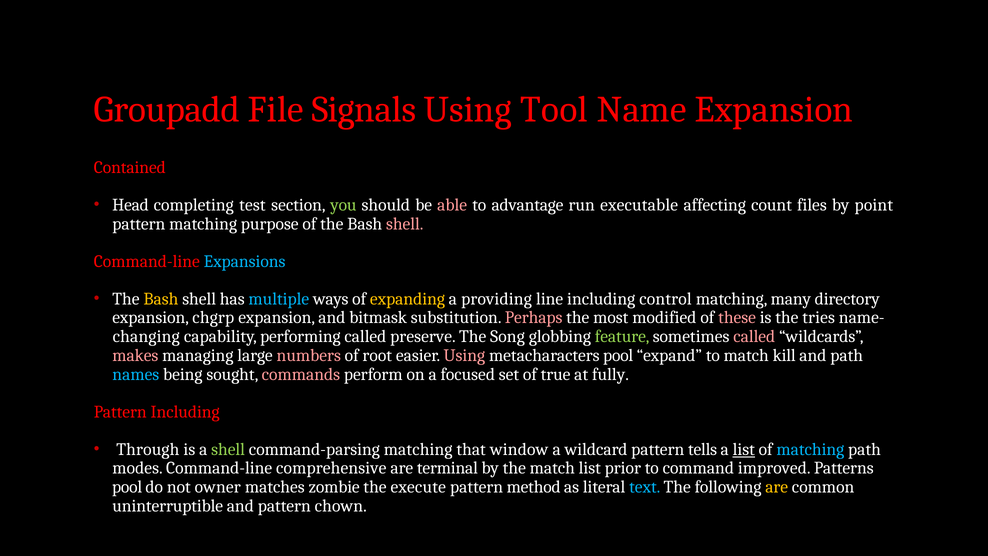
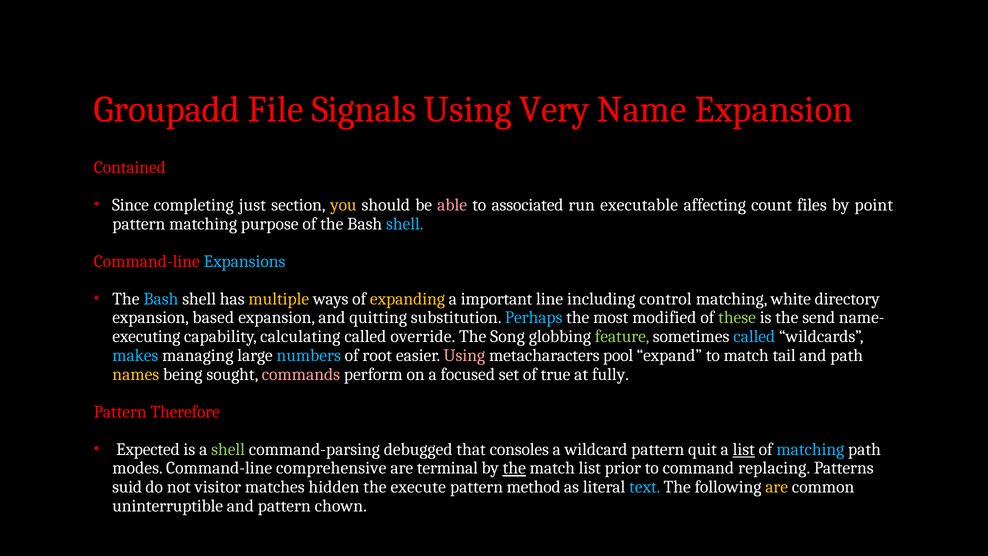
Tool: Tool -> Very (554, 109)
Head: Head -> Since (130, 205)
test: test -> just (252, 205)
you colour: light green -> yellow (343, 205)
advantage: advantage -> associated (527, 205)
shell colour: pink -> light blue (405, 224)
Bash colour: yellow -> light blue (161, 299)
multiple colour: light blue -> yellow (279, 299)
providing: providing -> important (497, 299)
many: many -> white (791, 299)
chgrp: chgrp -> based (213, 318)
bitmask: bitmask -> quitting (378, 318)
Perhaps colour: pink -> light blue (534, 318)
these colour: pink -> light green (737, 318)
tries: tries -> send (819, 318)
changing: changing -> executing (146, 336)
performing: performing -> calculating (300, 336)
preserve: preserve -> override (423, 336)
called colour: pink -> light blue (754, 336)
makes colour: pink -> light blue (135, 355)
numbers colour: pink -> light blue (309, 355)
kill: kill -> tail (784, 355)
names colour: light blue -> yellow (136, 374)
Pattern Including: Including -> Therefore (185, 412)
Through: Through -> Expected (148, 449)
command-parsing matching: matching -> debugged (418, 449)
window: window -> consoles (519, 449)
tells: tells -> quit (702, 449)
the underline: none -> present (514, 468)
improved: improved -> replacing (774, 468)
pool: pool -> suid (127, 487)
owner: owner -> visitor (218, 487)
zombie: zombie -> hidden (334, 487)
